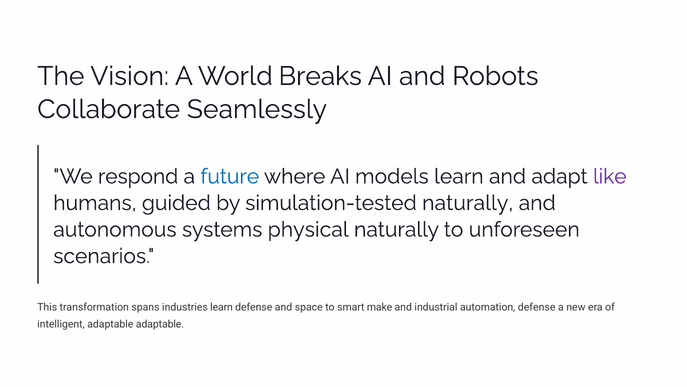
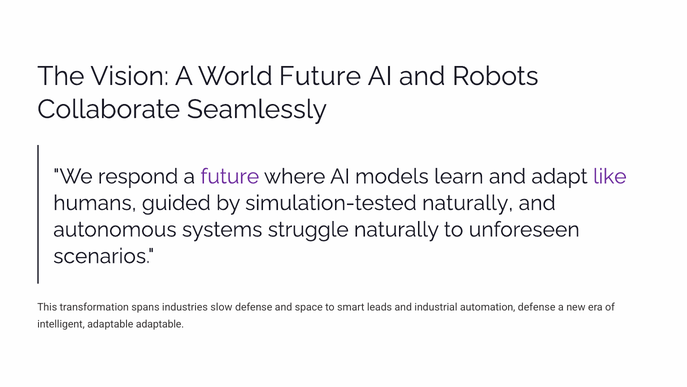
World Breaks: Breaks -> Future (320, 76)
future colour: blue -> purple (230, 176)
physical: physical -> struggle (308, 229)
industries learn: learn -> slow (221, 307)
make: make -> leads (380, 307)
